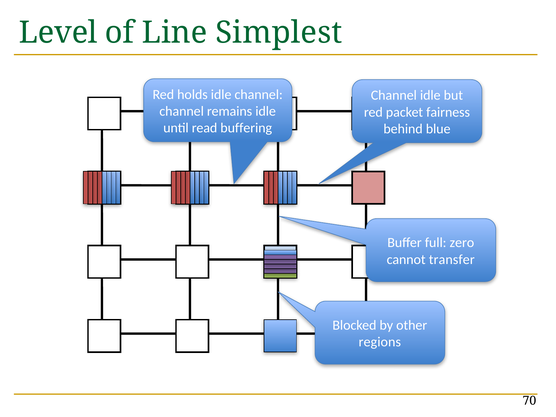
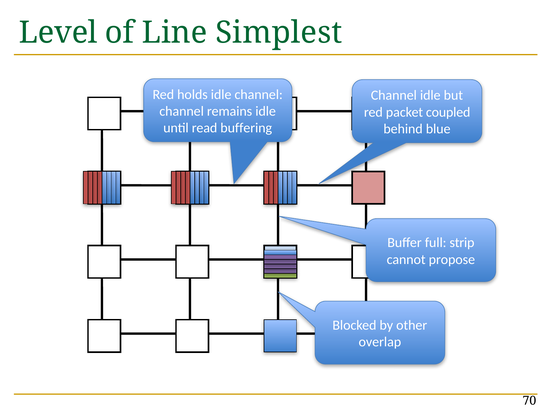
fairness: fairness -> coupled (448, 112)
zero: zero -> strip (462, 243)
transfer: transfer -> propose (452, 259)
regions: regions -> overlap (380, 342)
